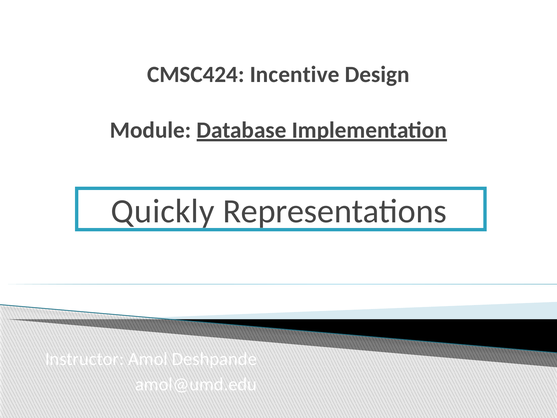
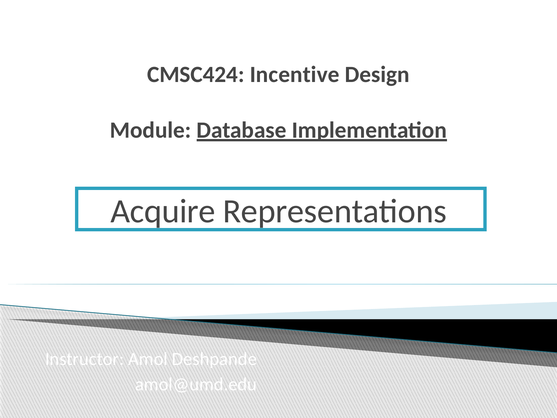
Quickly: Quickly -> Acquire (163, 211)
